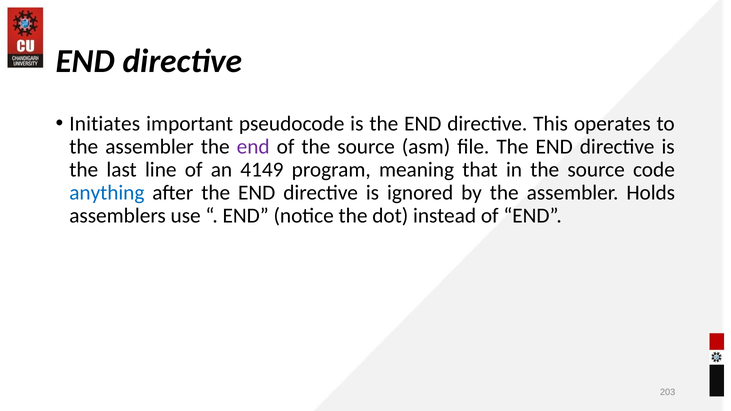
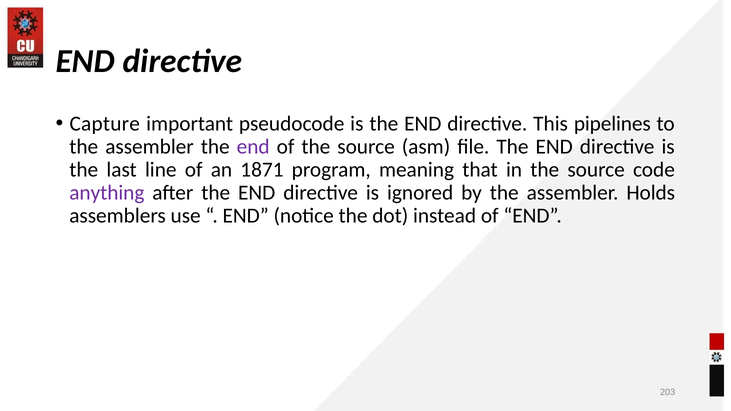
Initiates: Initiates -> Capture (105, 124)
operates: operates -> pipelines (612, 124)
4149: 4149 -> 1871 (262, 170)
anything colour: blue -> purple (107, 193)
